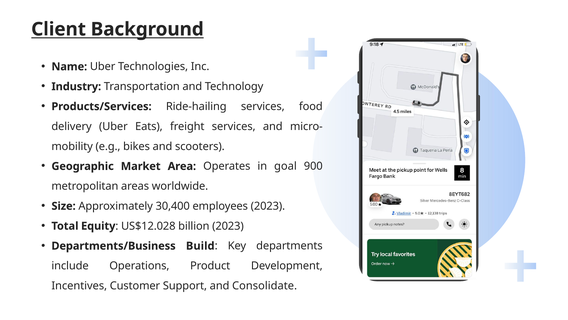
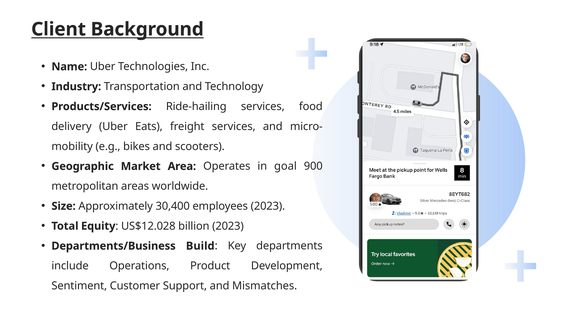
Incentives: Incentives -> Sentiment (79, 285)
Consolidate: Consolidate -> Mismatches (265, 285)
